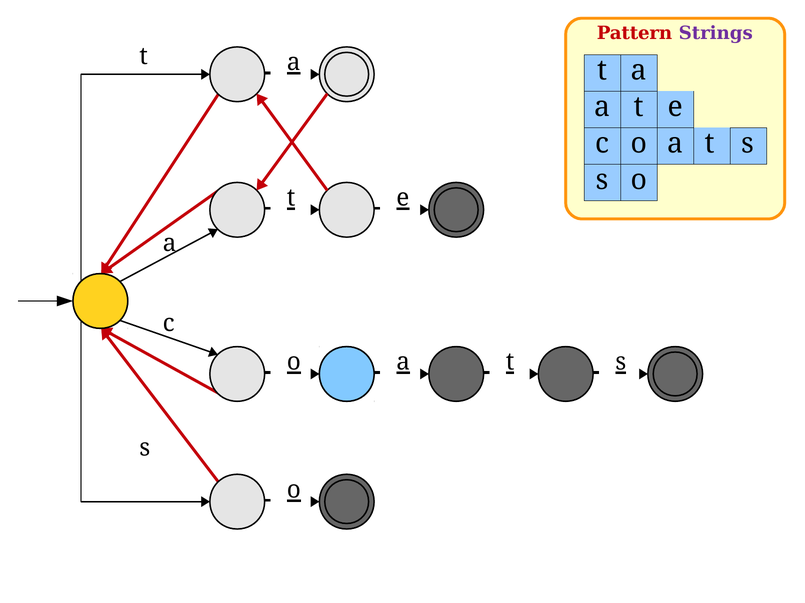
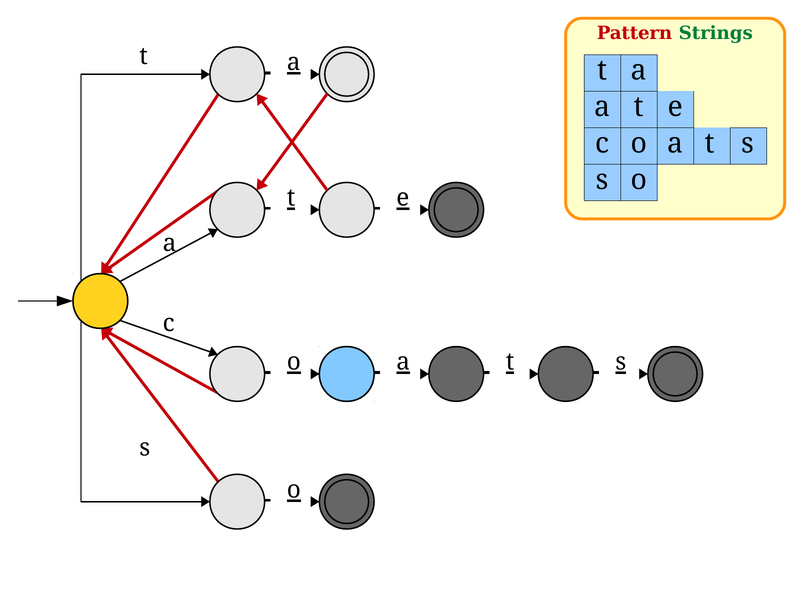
Strings colour: purple -> green (716, 33)
